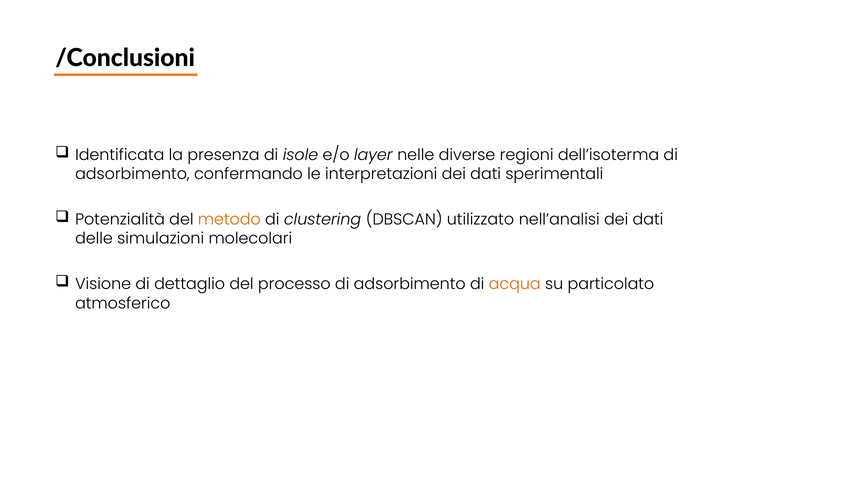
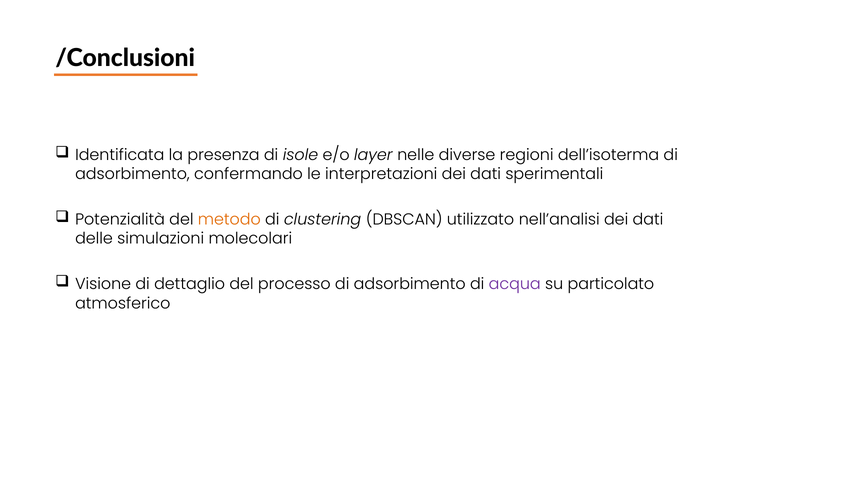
acqua colour: orange -> purple (515, 284)
